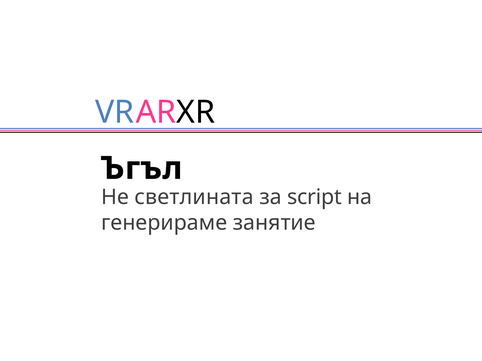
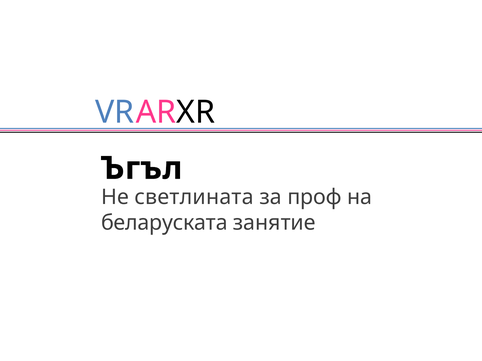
script: script -> проф (315, 198)
генерираме: генерираме -> беларуската (164, 223)
